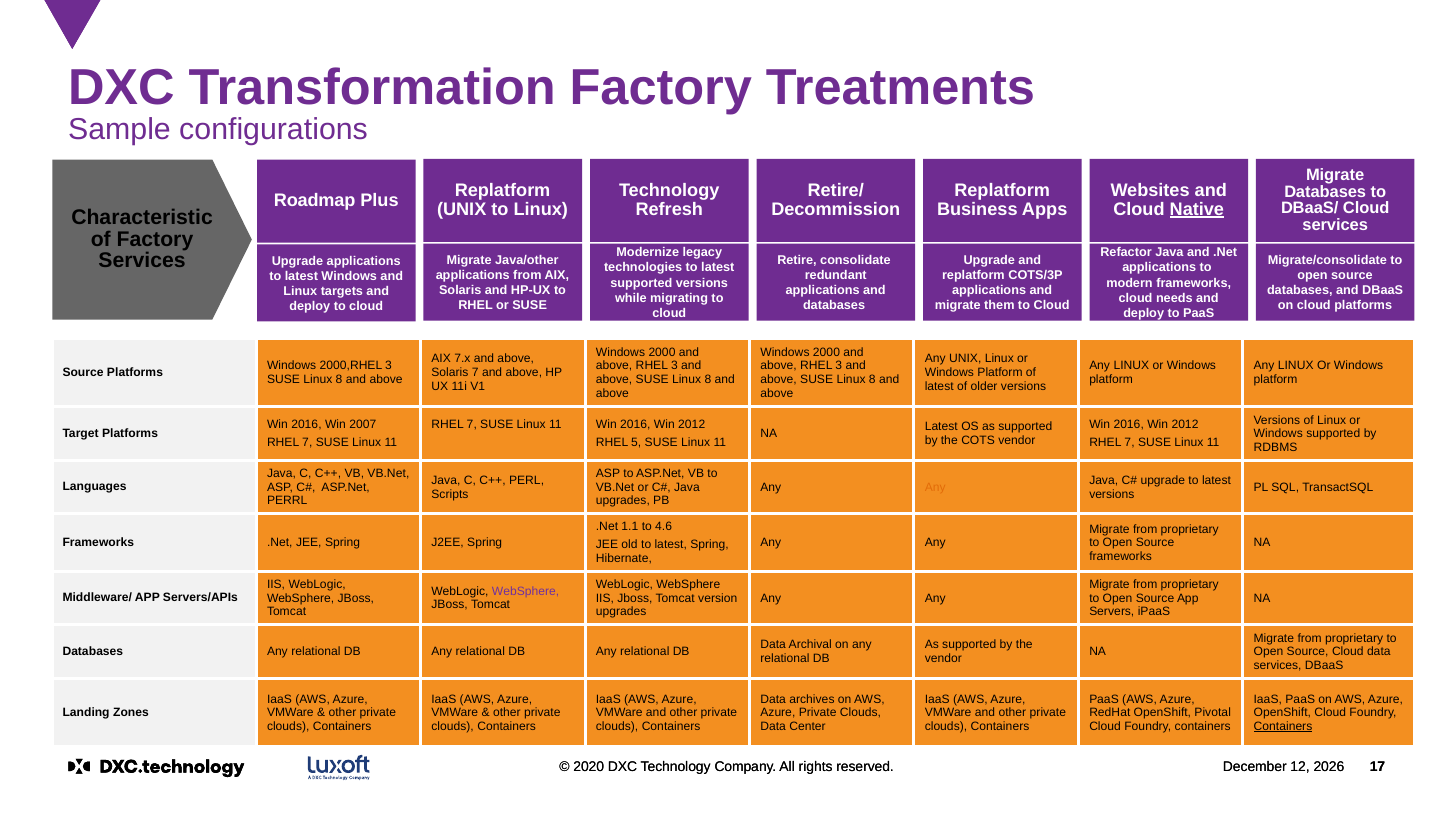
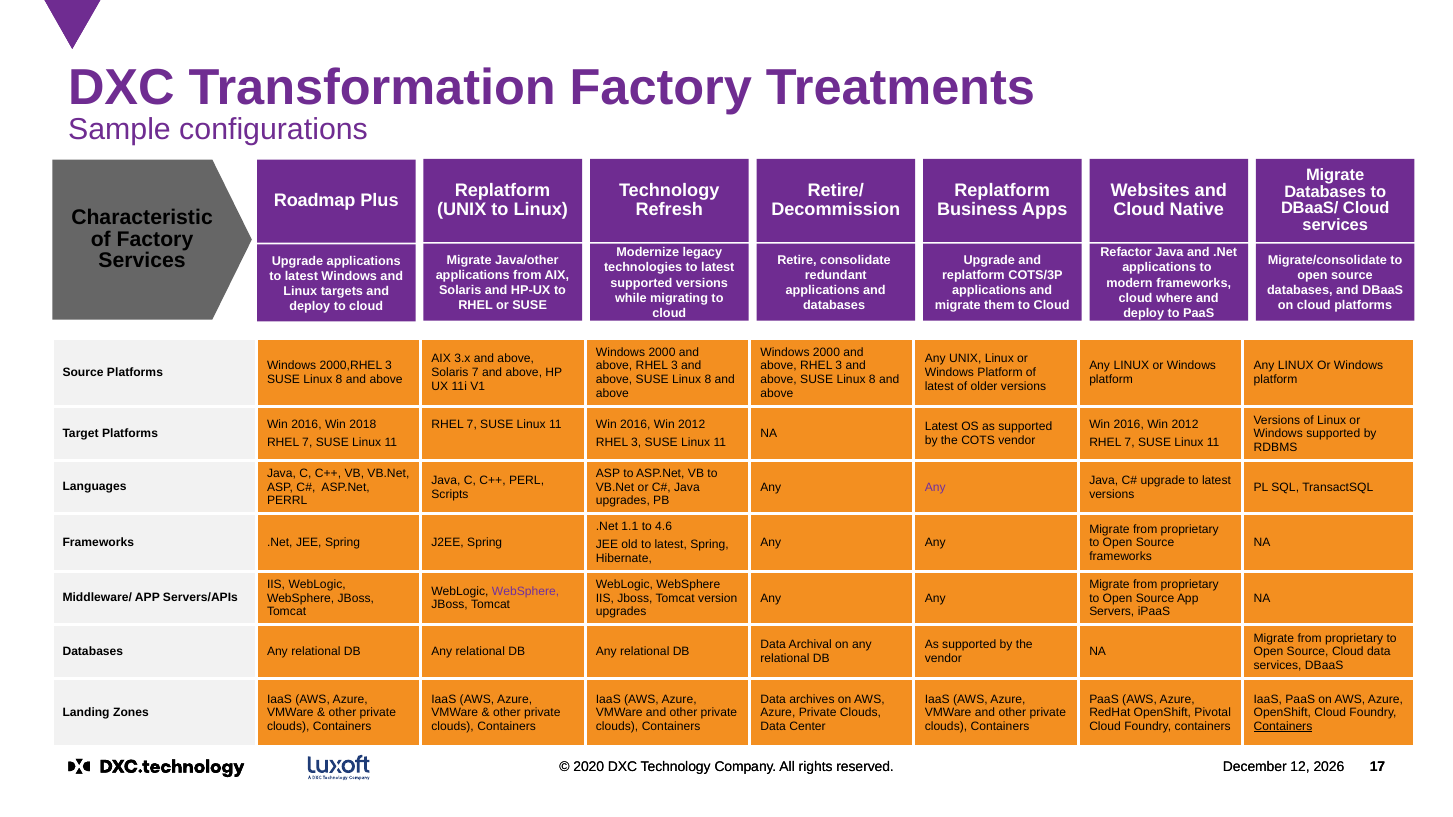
Native underline: present -> none (1197, 209)
needs: needs -> where (1174, 298)
7.x: 7.x -> 3.x (462, 359)
2007: 2007 -> 2018 (363, 425)
5: 5 -> 3 (636, 443)
Any colour: orange -> purple (935, 487)
